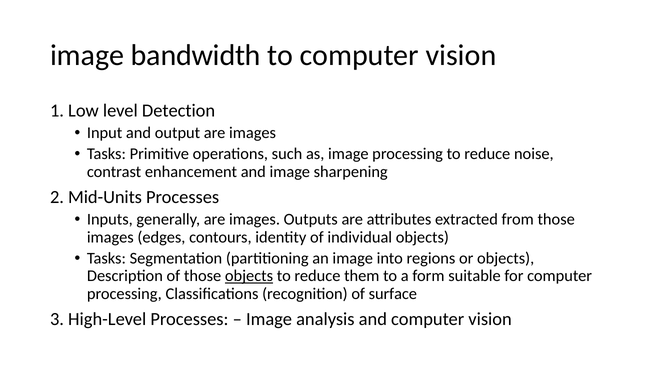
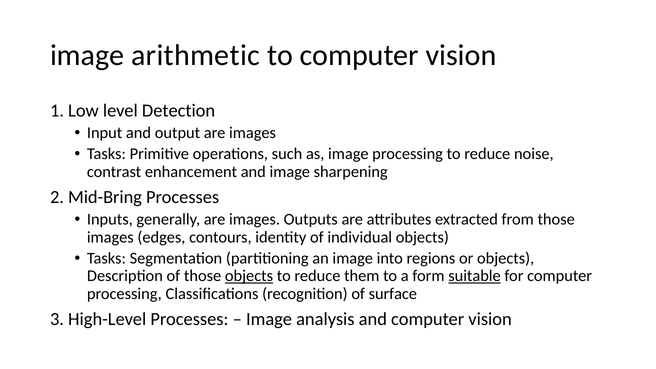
bandwidth: bandwidth -> arithmetic (196, 55)
Mid-Units: Mid-Units -> Mid-Bring (105, 197)
suitable underline: none -> present (475, 276)
